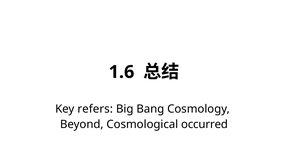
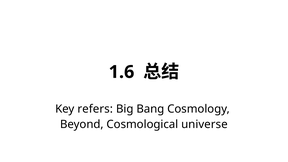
occurred: occurred -> universe (204, 124)
